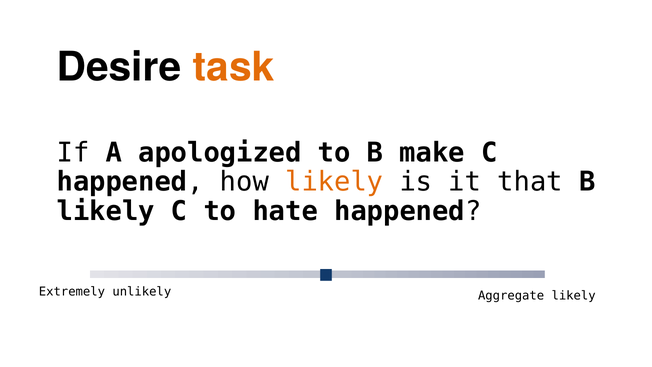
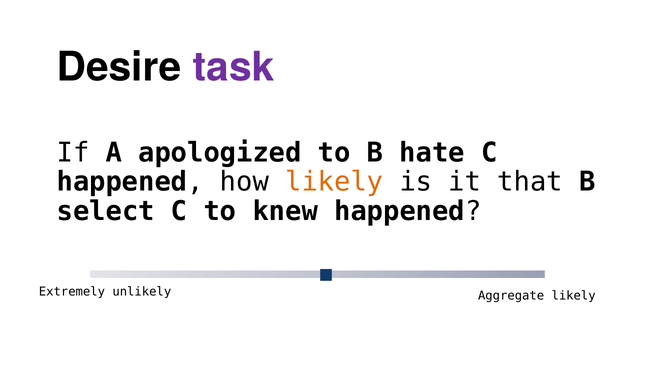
task colour: orange -> purple (234, 67)
make: make -> hate (432, 153)
likely: likely -> select (106, 211)
hate: hate -> knew (285, 211)
